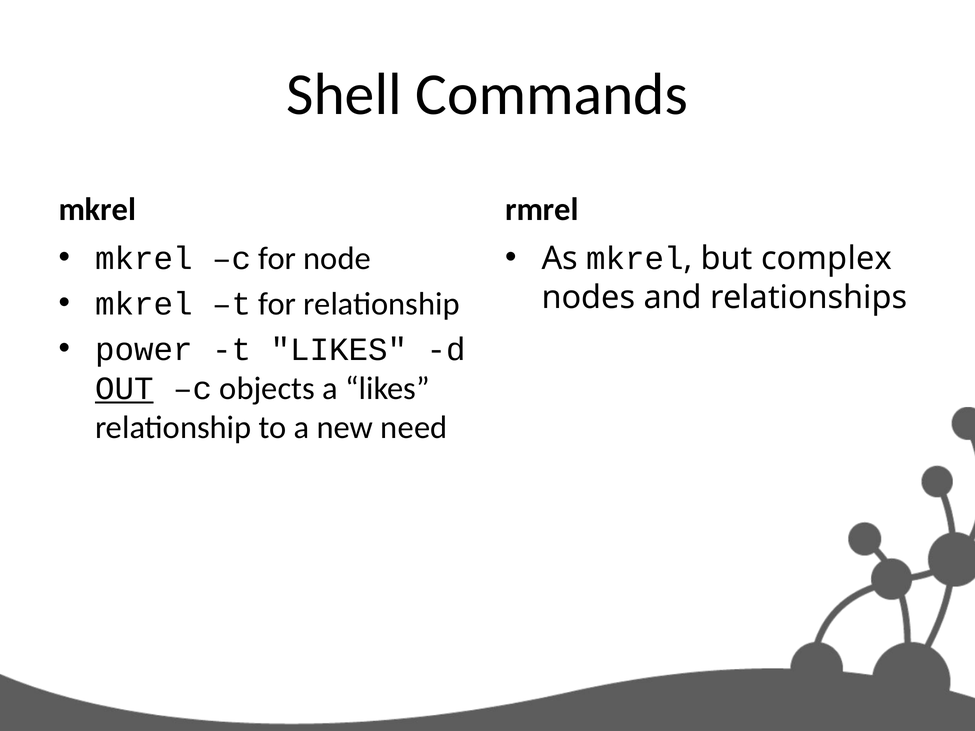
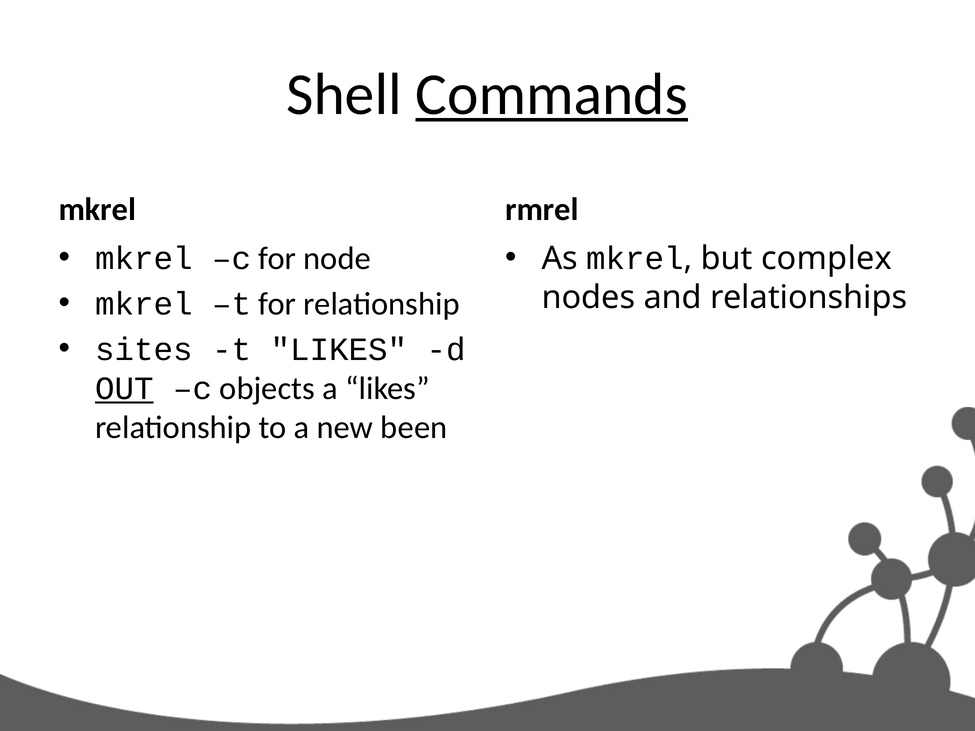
Commands underline: none -> present (552, 94)
power: power -> sites (144, 350)
need: need -> been (414, 428)
